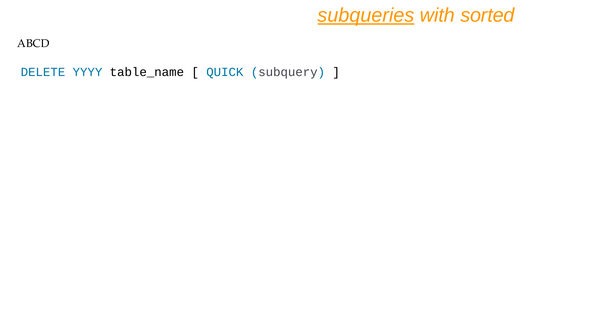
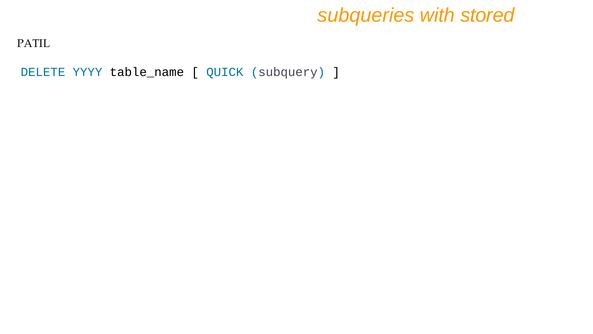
subqueries underline: present -> none (366, 15)
sorted: sorted -> stored (487, 15)
ABCD: ABCD -> PATIL (34, 43)
